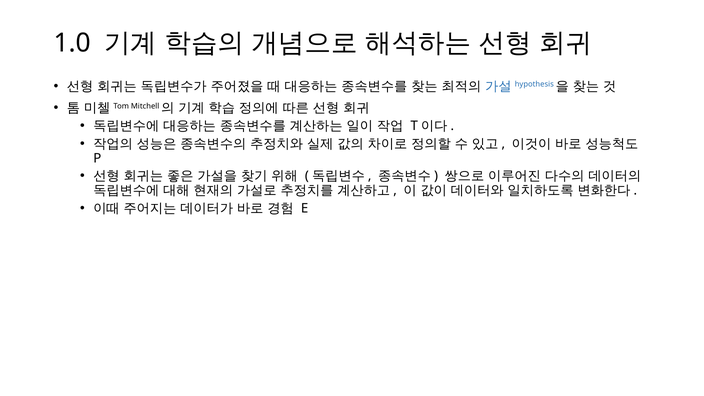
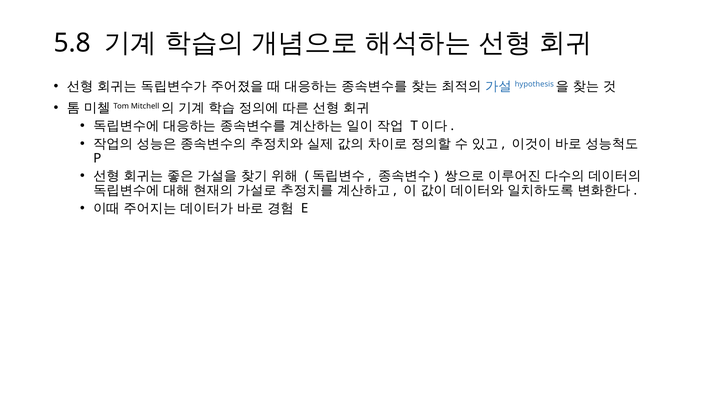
1.0: 1.0 -> 5.8 (72, 43)
